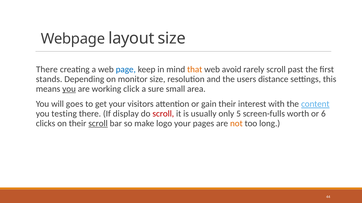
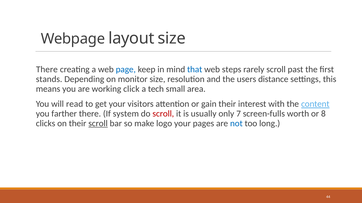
that colour: orange -> blue (195, 70)
avoid: avoid -> steps (232, 70)
you underline: present -> none (69, 89)
sure: sure -> tech (156, 89)
goes: goes -> read (75, 104)
testing: testing -> farther (64, 114)
display: display -> system (126, 114)
5: 5 -> 7 (239, 114)
6: 6 -> 8 (323, 114)
not colour: orange -> blue (236, 124)
